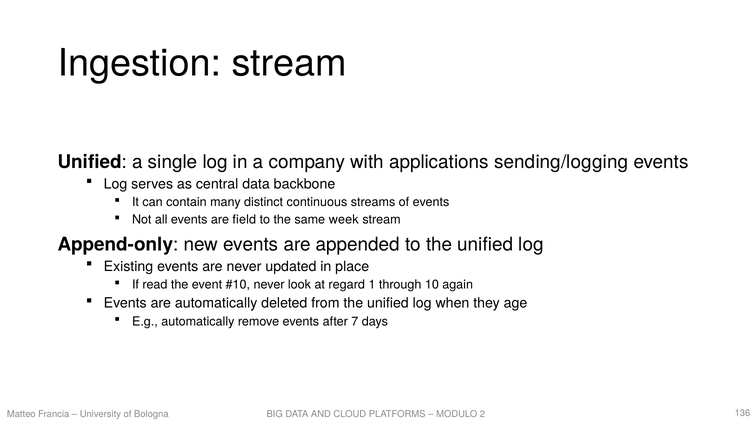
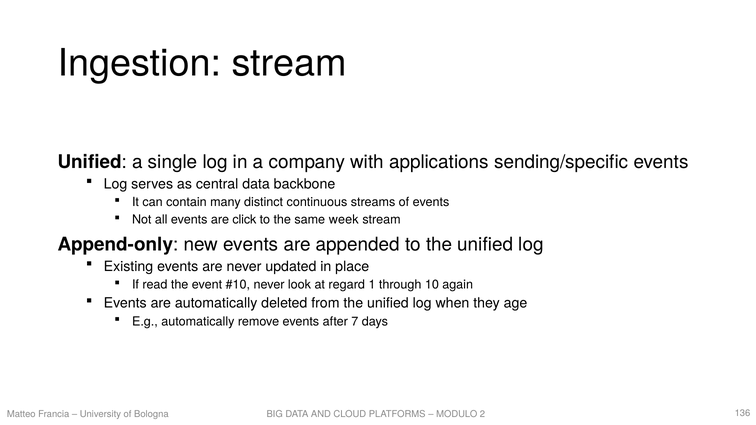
sending/logging: sending/logging -> sending/specific (561, 162)
field: field -> click (244, 220)
